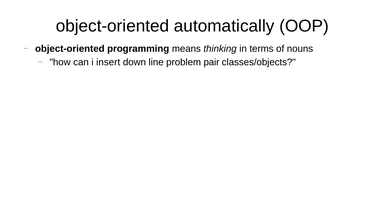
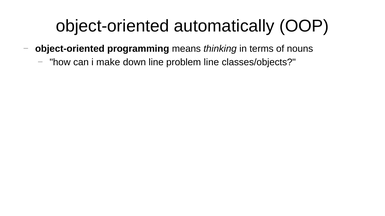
insert: insert -> make (108, 62)
problem pair: pair -> line (211, 62)
